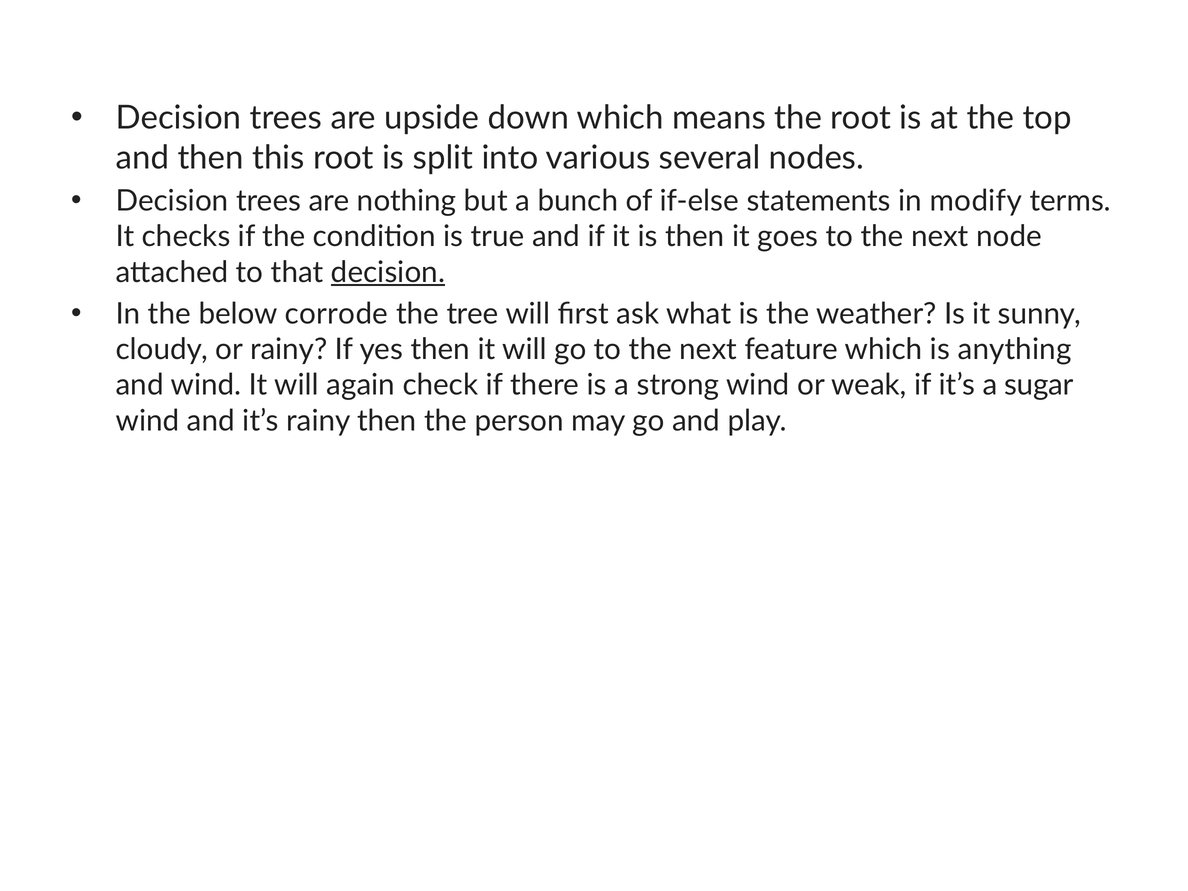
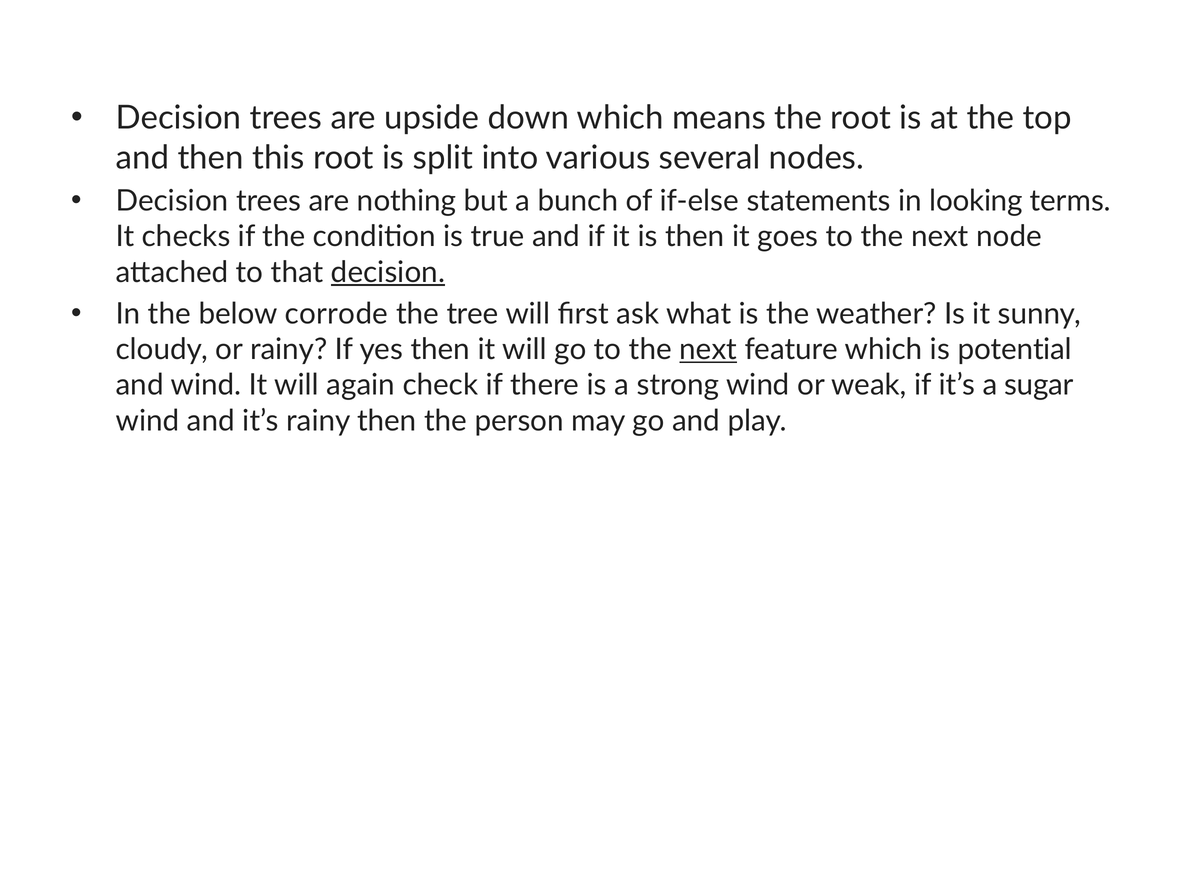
modify: modify -> looking (976, 201)
next underline: none -> present (708, 349)
anything: anything -> potential (1015, 349)
